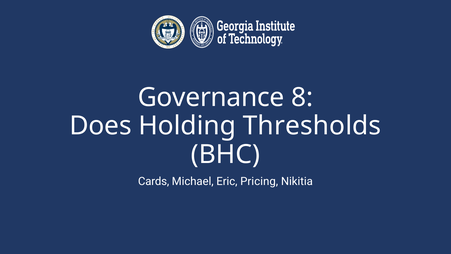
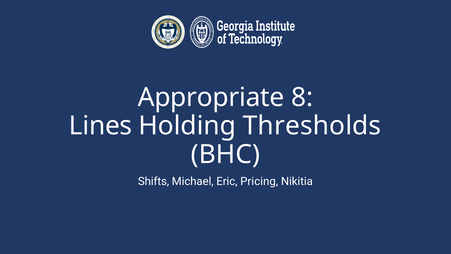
Governance: Governance -> Appropriate (211, 97)
Does: Does -> Lines (101, 126)
Cards: Cards -> Shifts (154, 181)
